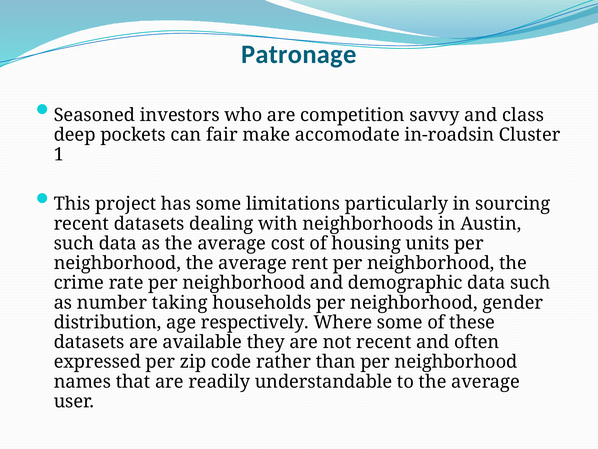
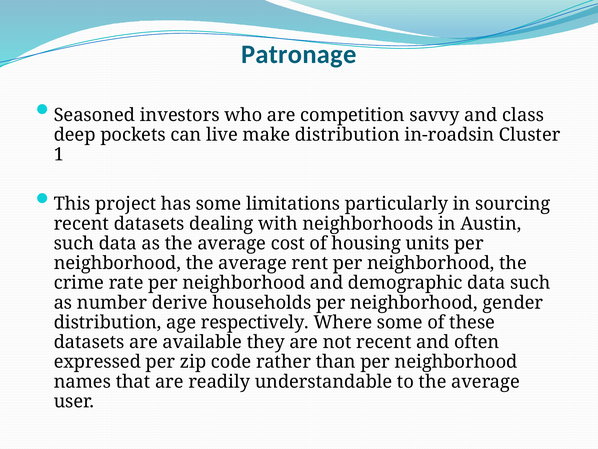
fair: fair -> live (222, 135)
make accomodate: accomodate -> distribution (347, 135)
taking: taking -> derive (180, 302)
